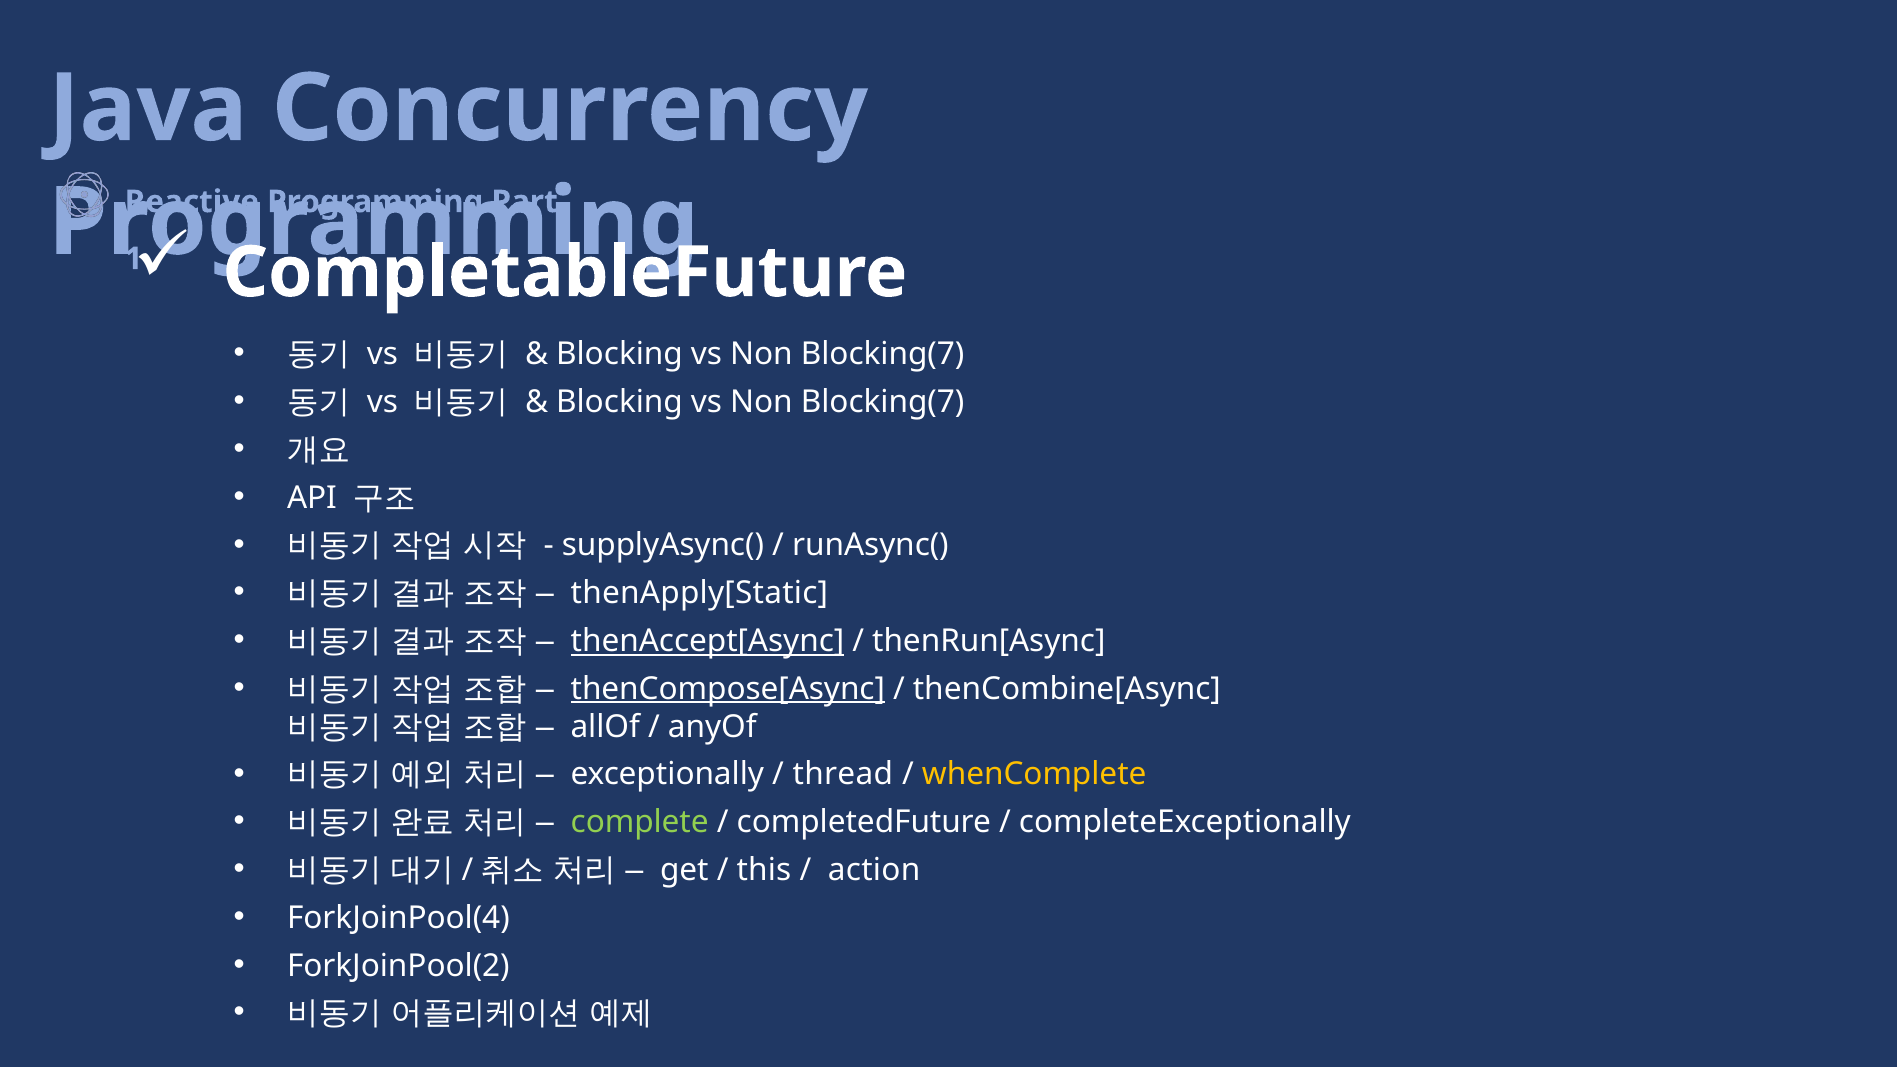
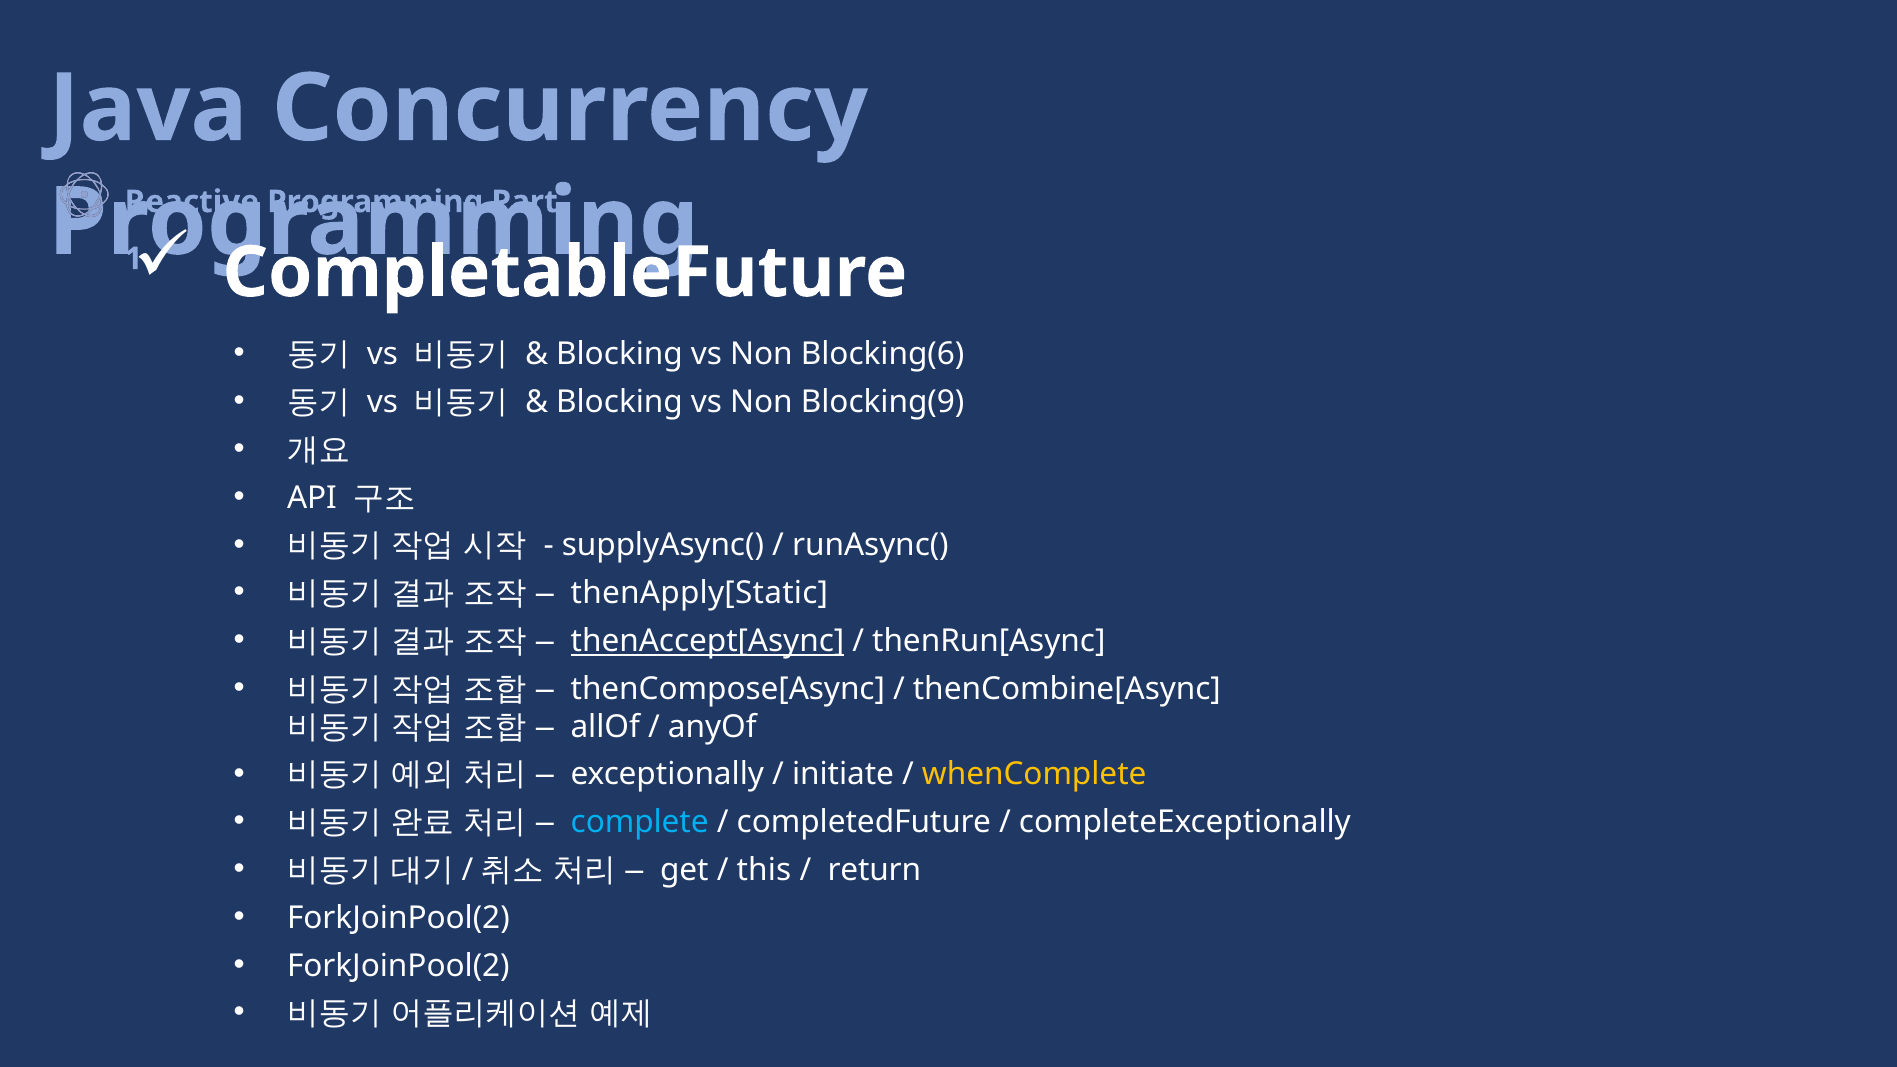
Blocking(7: Blocking(7 -> Blocking(6 (883, 354)
Blocking(7: Blocking(7 -> Blocking(9 (883, 402)
thenCompose[Async underline: present -> none (728, 689)
thread: thread -> initiate (843, 775)
complete colour: light green -> light blue (640, 822)
action: action -> return (874, 870)
ForkJoinPool(4: ForkJoinPool(4 -> ForkJoinPool(2 (398, 918)
